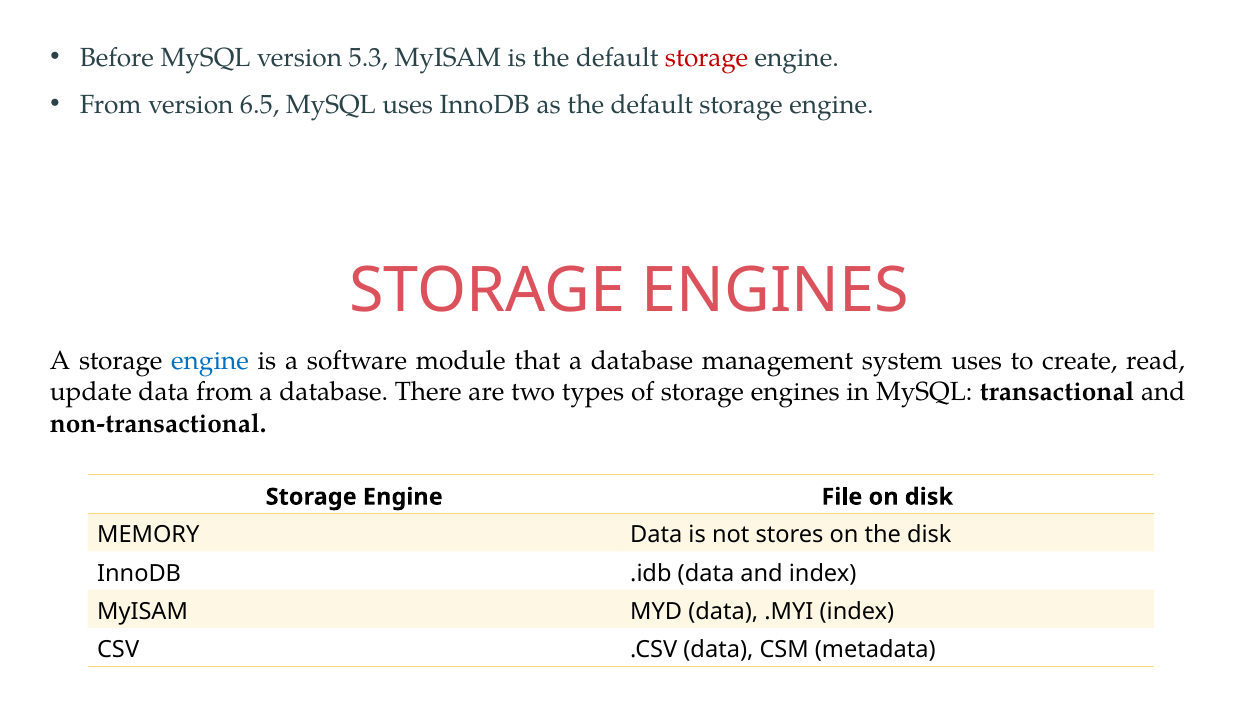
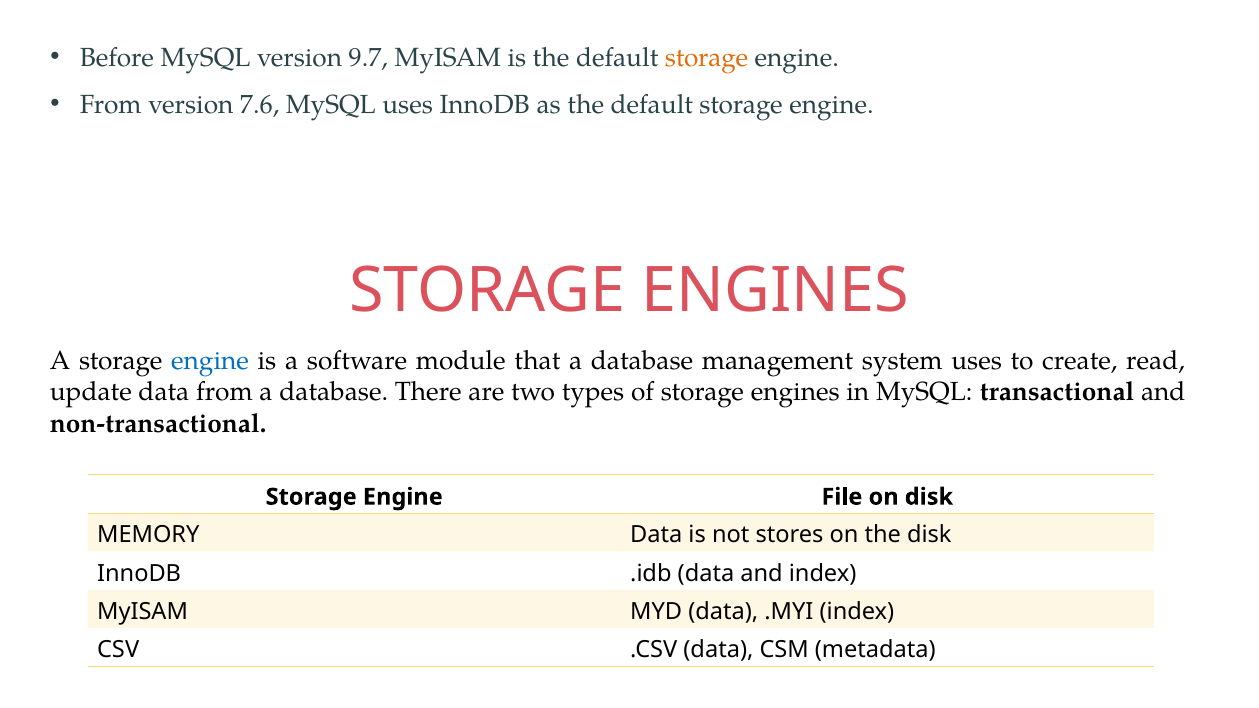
5.3: 5.3 -> 9.7 (368, 58)
storage colour: red -> orange (707, 58)
6.5: 6.5 -> 7.6 (260, 105)
